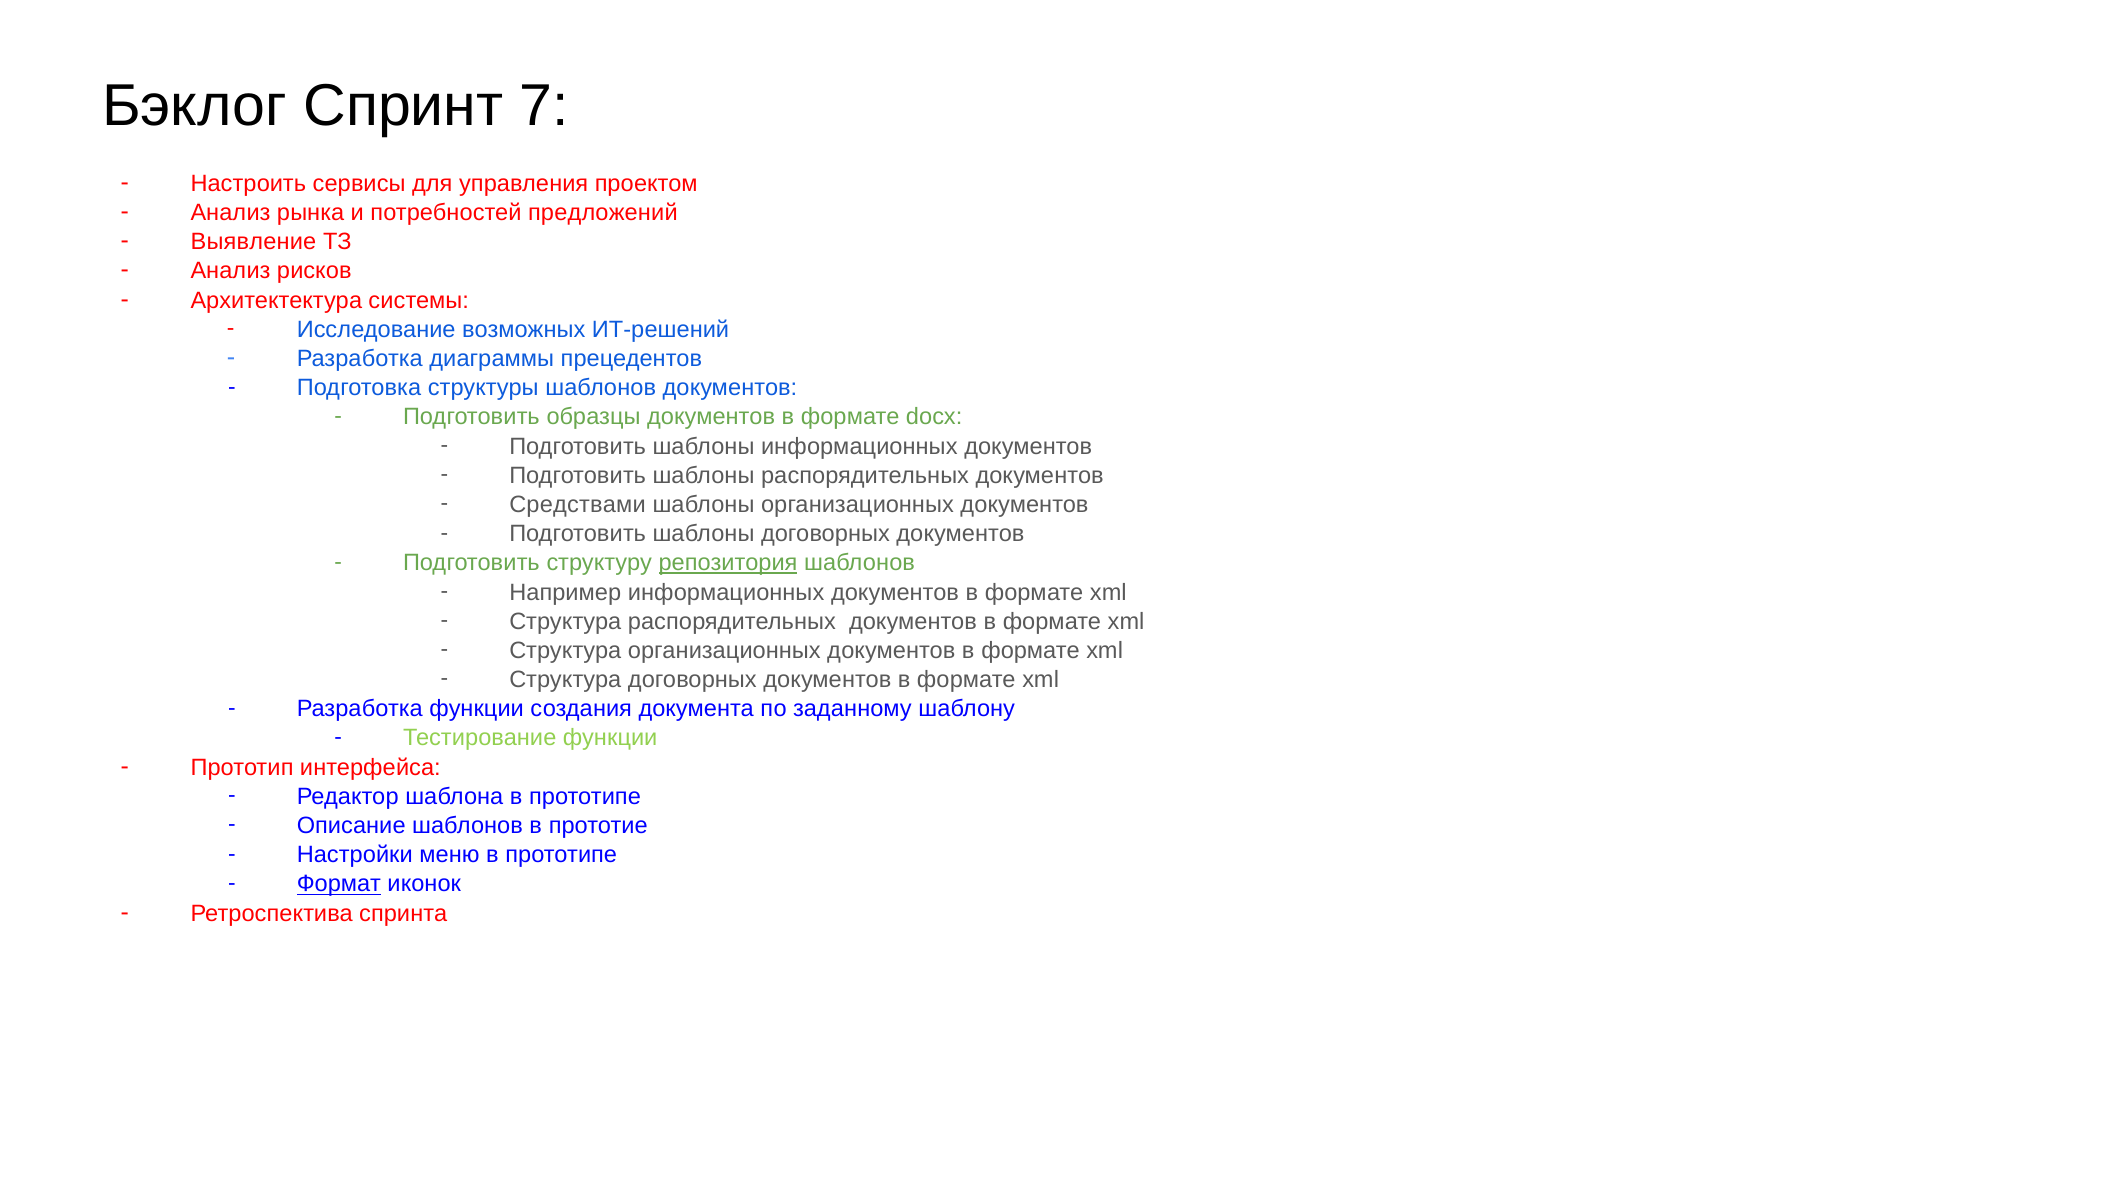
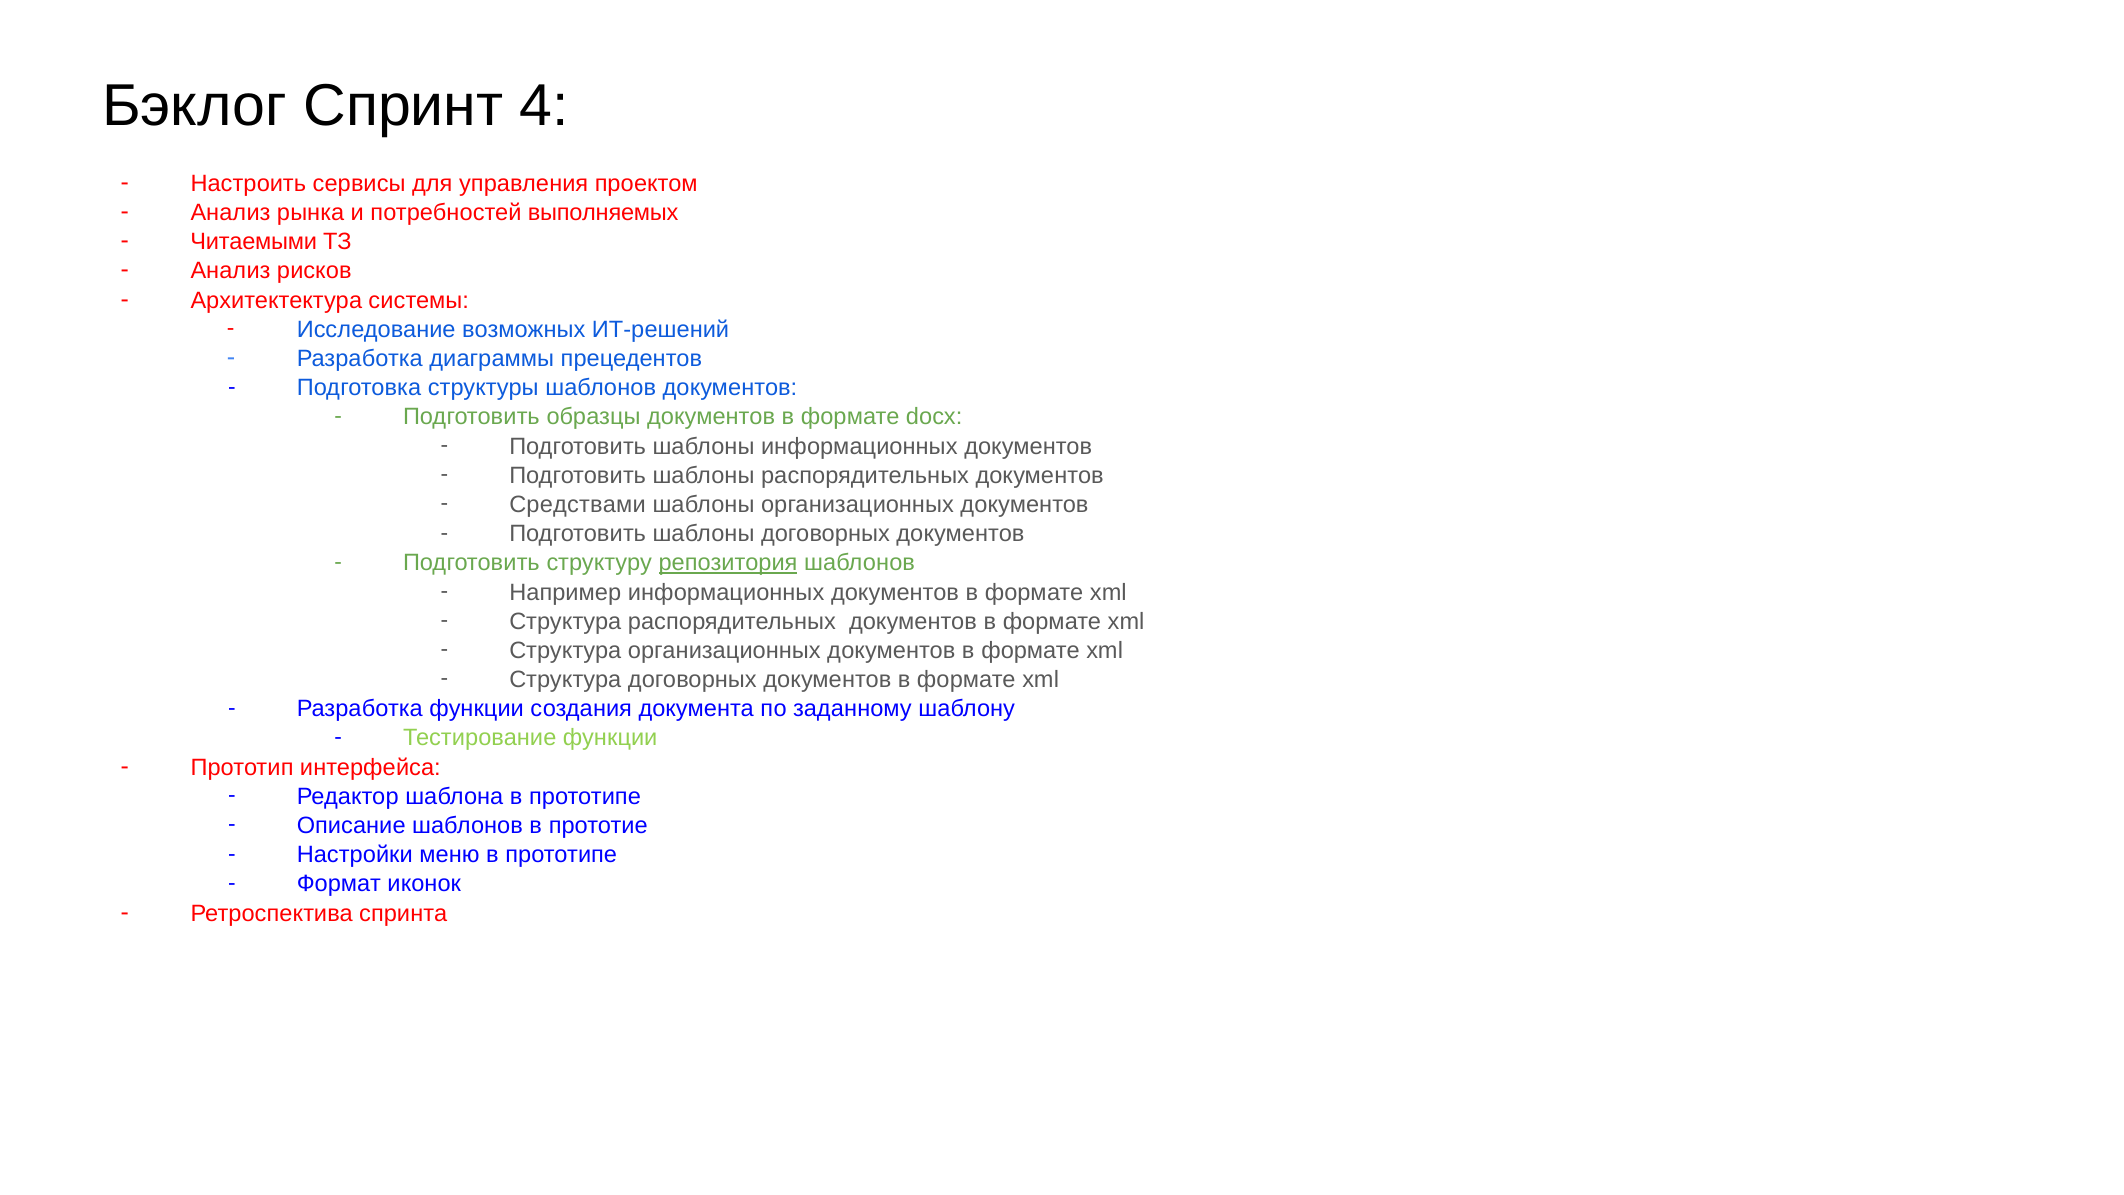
7: 7 -> 4 (545, 106)
предложений: предложений -> выполняемых (603, 213)
Выявление: Выявление -> Читаемыми (254, 242)
Формат underline: present -> none (339, 884)
